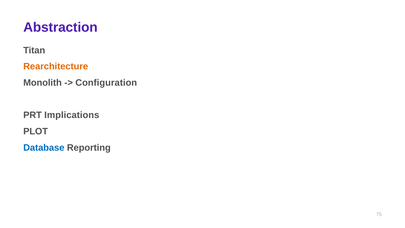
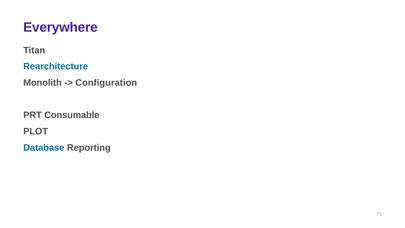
Abstraction: Abstraction -> Everywhere (60, 27)
Rearchitecture colour: orange -> blue (56, 67)
Implications: Implications -> Consumable (72, 115)
